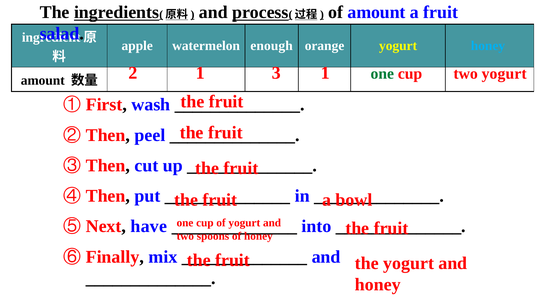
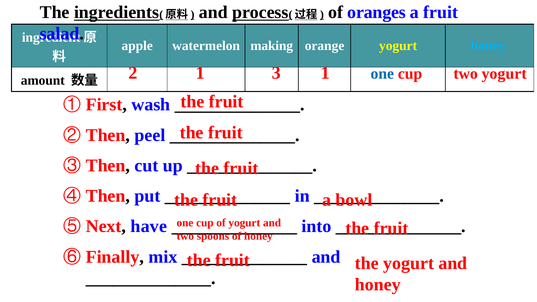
of amount: amount -> oranges (377, 12)
enough: enough -> making (272, 46)
one colour: green -> blue (382, 74)
